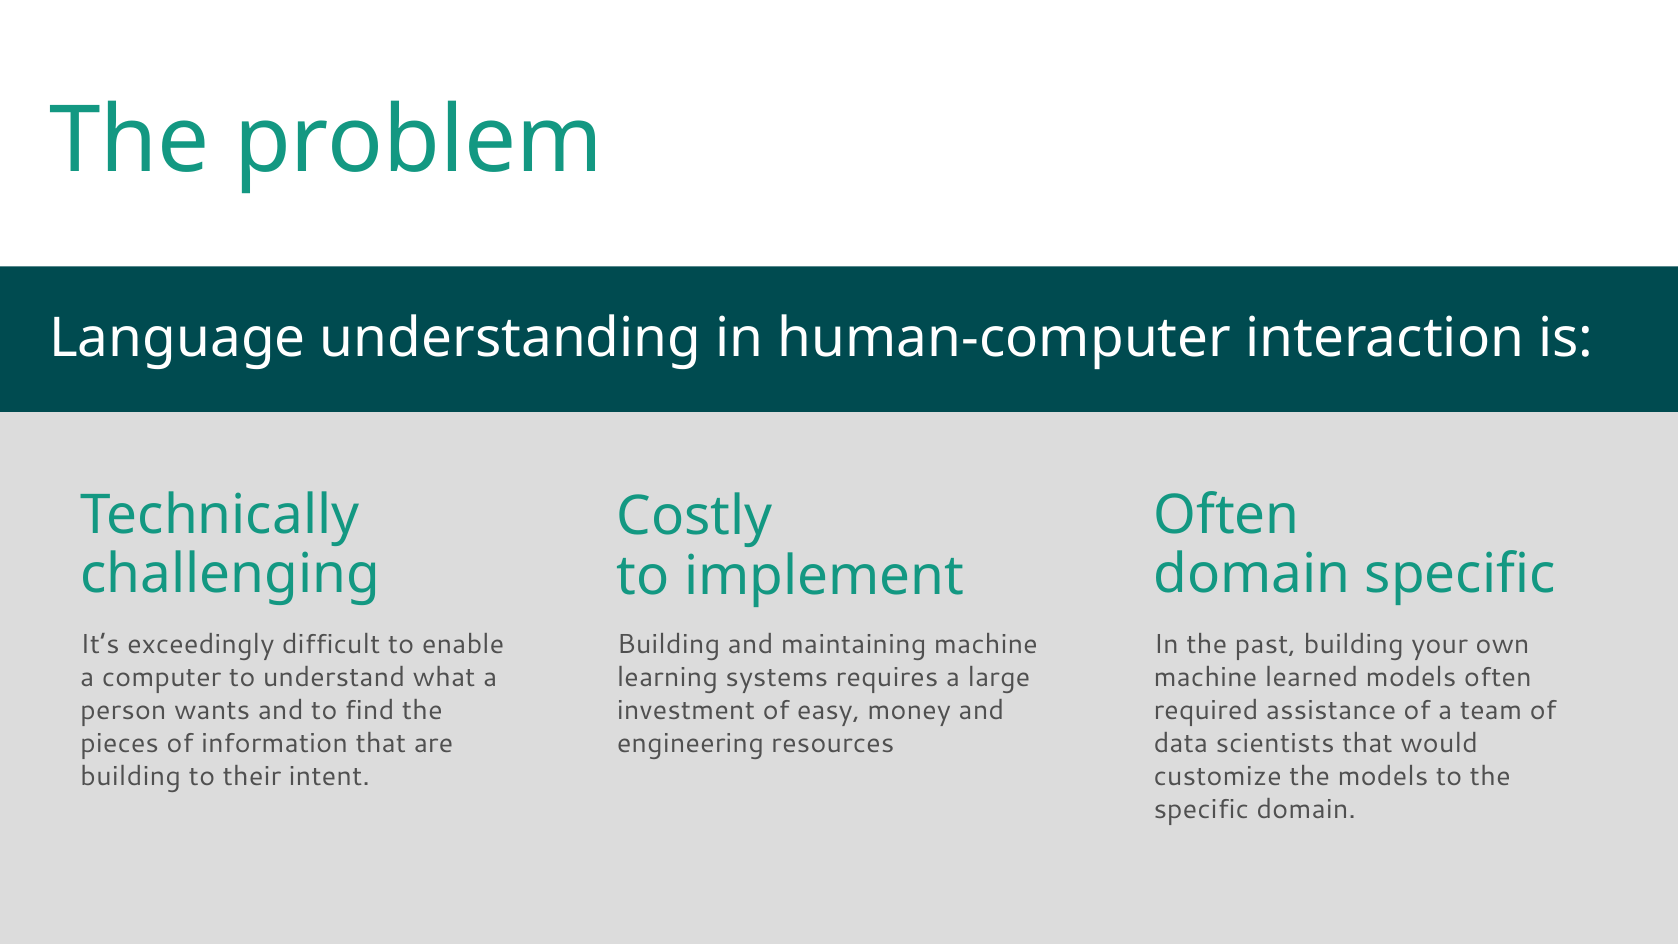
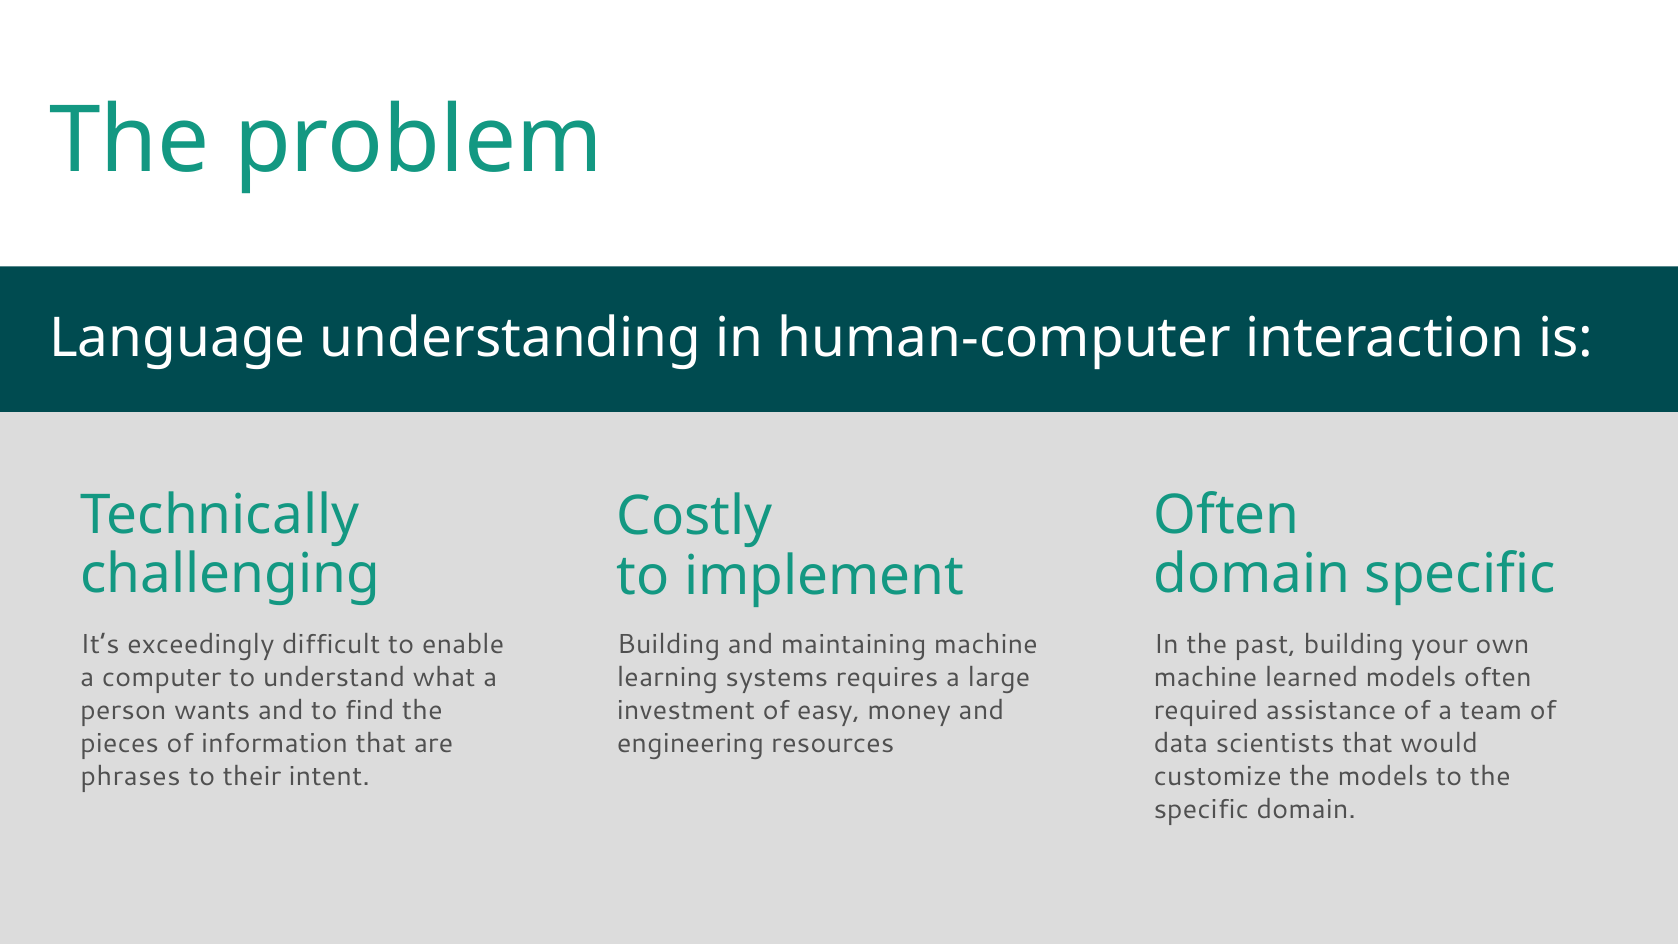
building: building -> phrases (131, 776)
